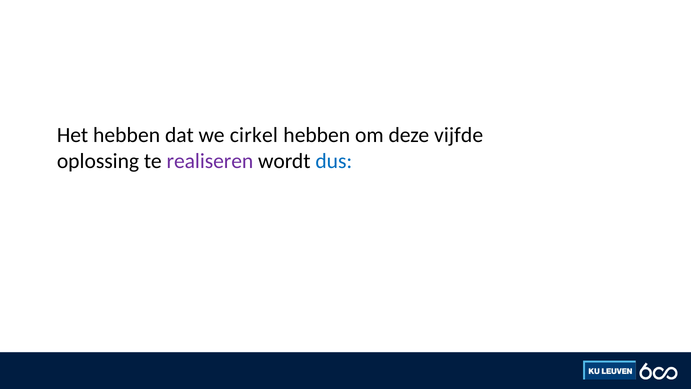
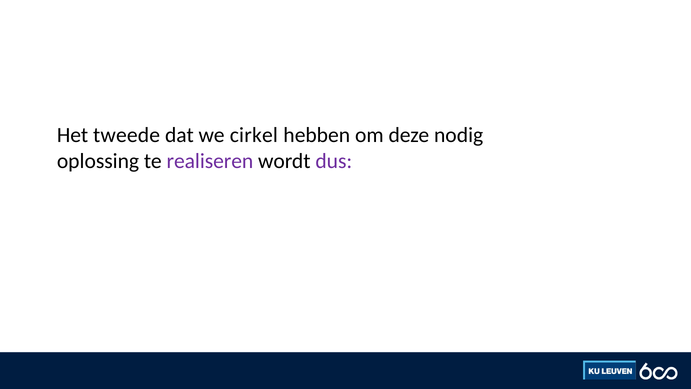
Het hebben: hebben -> tweede (127, 135)
vijfde: vijfde -> nodig (459, 135)
dus colour: blue -> purple (334, 161)
